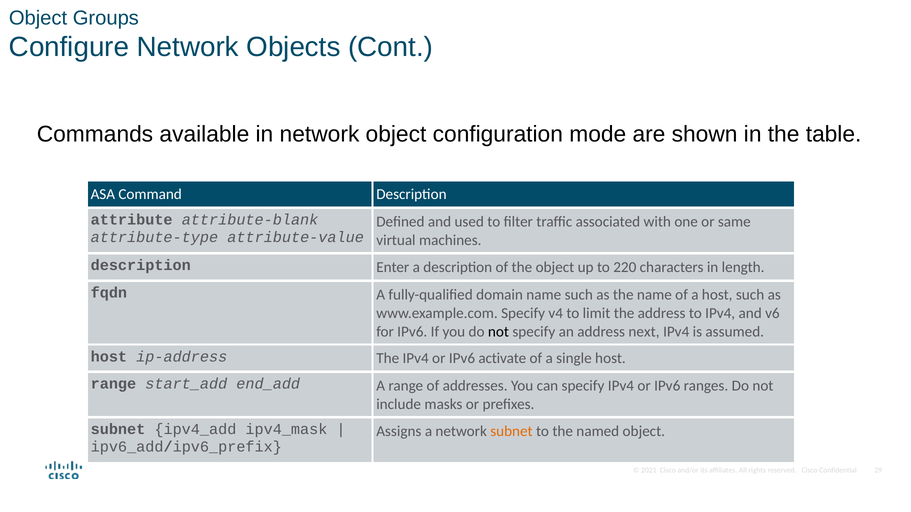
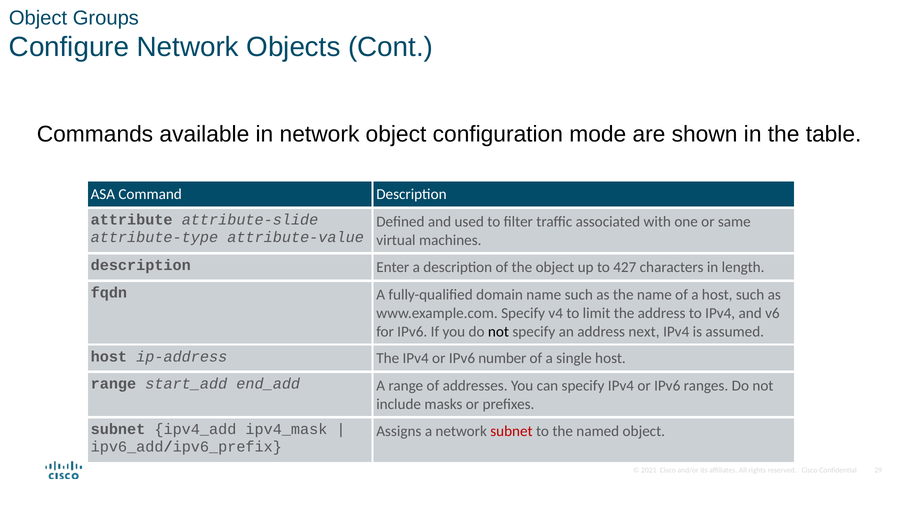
attribute-blank: attribute-blank -> attribute-slide (250, 220)
220: 220 -> 427 (625, 268)
activate: activate -> number (502, 359)
subnet colour: orange -> red (511, 432)
